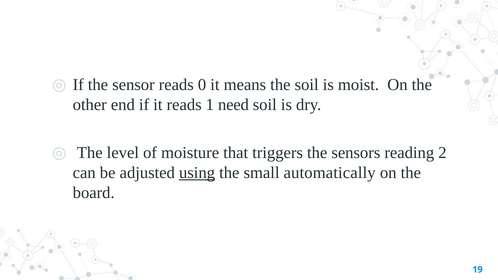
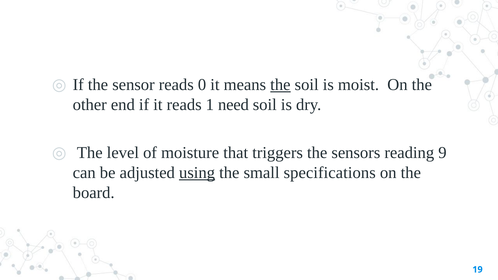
the underline: none -> present (280, 85)
2: 2 -> 9 (442, 153)
automatically: automatically -> specifications (330, 173)
